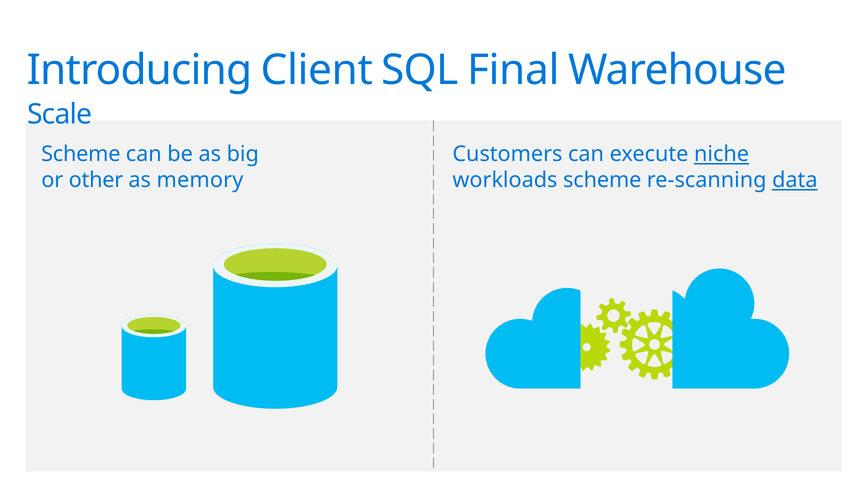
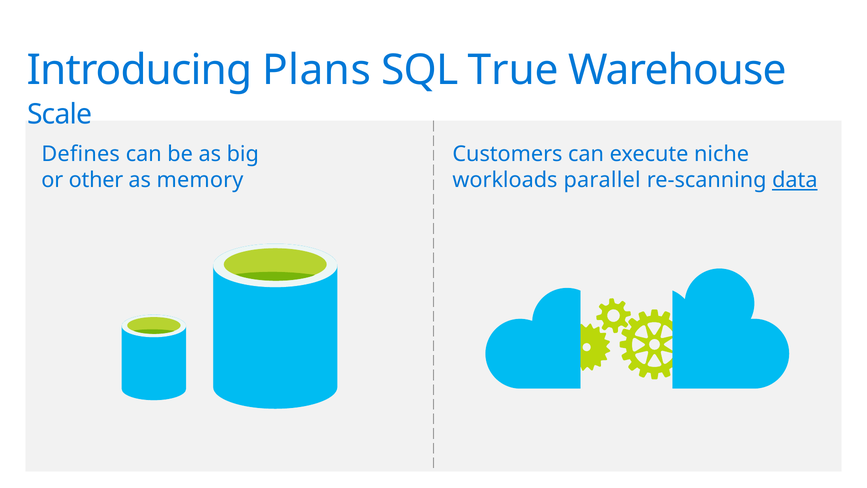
Client: Client -> Plans (317, 70)
Final: Final -> True (513, 70)
Scheme: Scheme -> Defines (81, 154)
niche underline: present -> none (722, 154)
workloads scheme: scheme -> parallel (602, 180)
